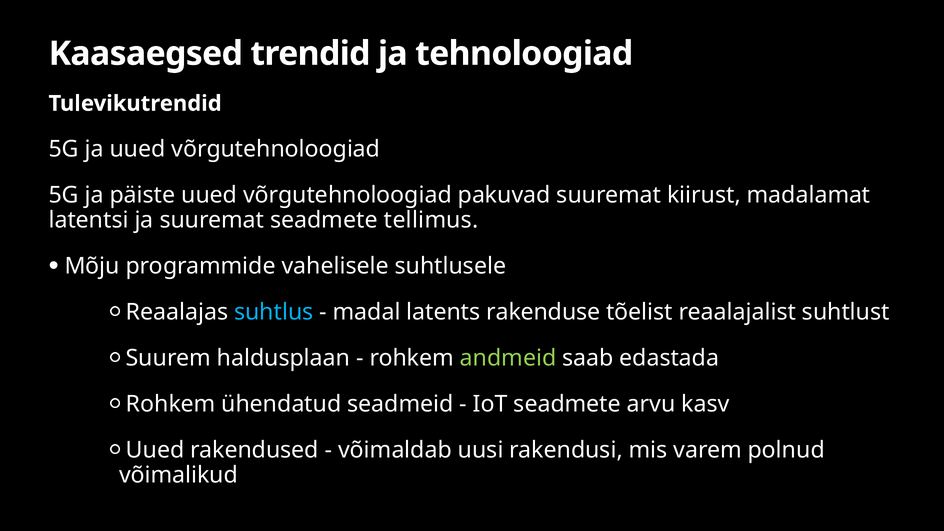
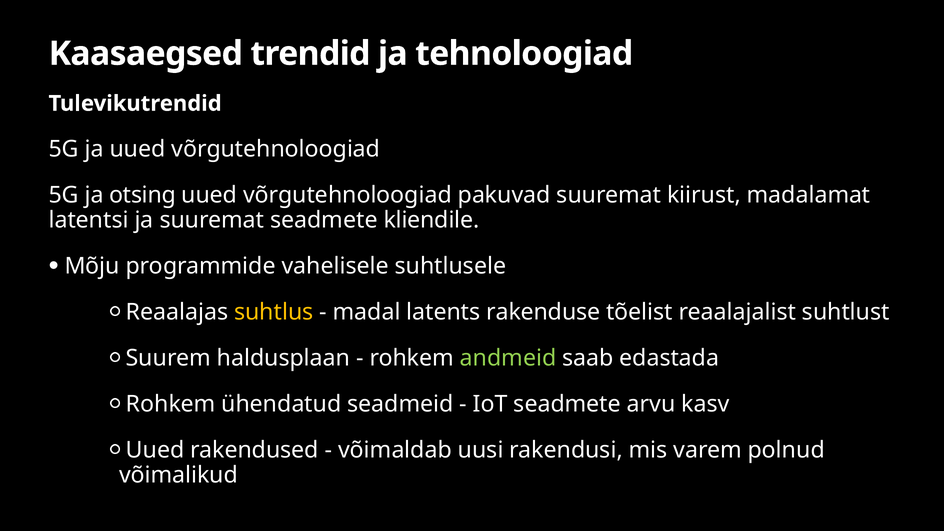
päiste: päiste -> otsing (143, 195)
tellimus: tellimus -> kliendile (431, 220)
suhtlus colour: light blue -> yellow (274, 312)
